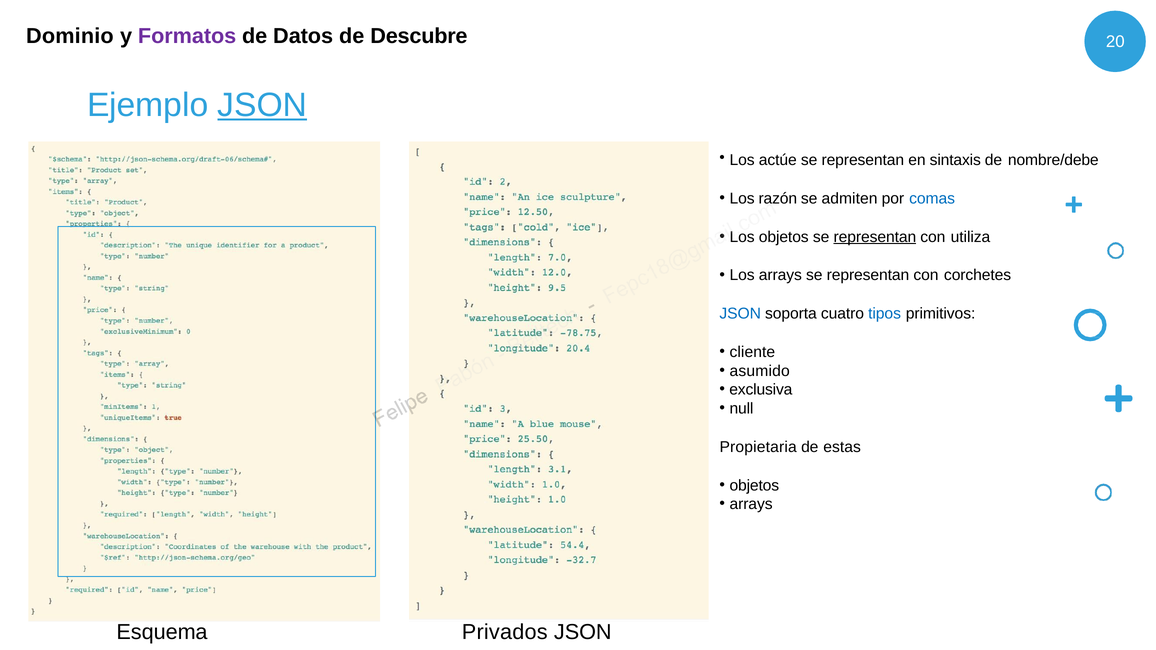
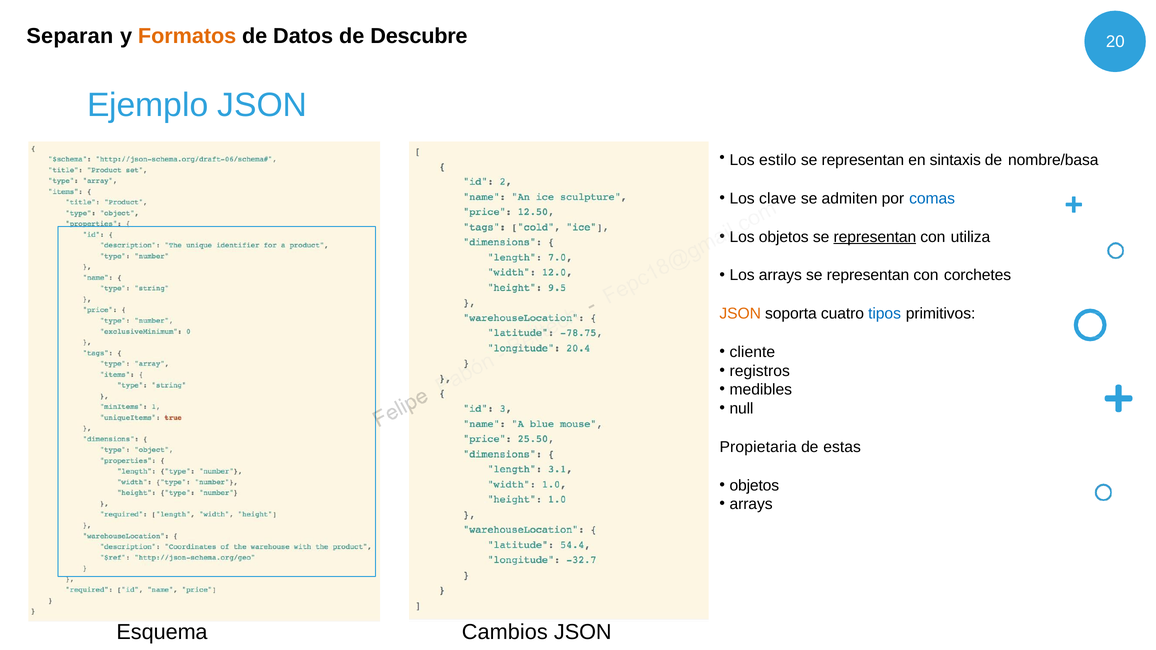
Dominio: Dominio -> Separan (70, 36)
Formatos colour: purple -> orange (187, 36)
JSON underline: present -> none (262, 105)
actúe: actúe -> estilo (778, 160)
nombre/debe: nombre/debe -> nombre/basa (1053, 160)
razón: razón -> clave (778, 199)
JSON colour: blue -> orange (740, 314)
asumido: asumido -> registros (760, 371)
exclusiva: exclusiva -> medibles (761, 390)
Privados: Privados -> Cambios (505, 632)
